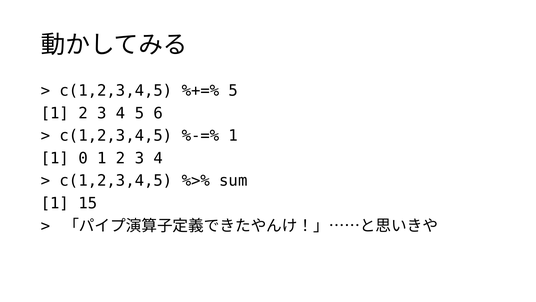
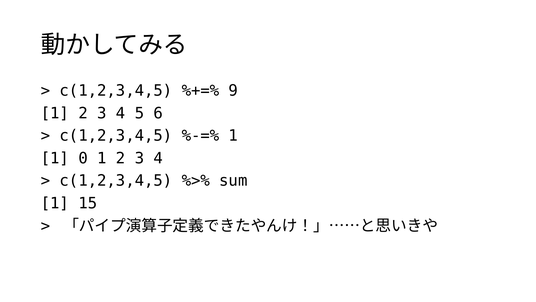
5: 5 -> 9 (233, 91)
